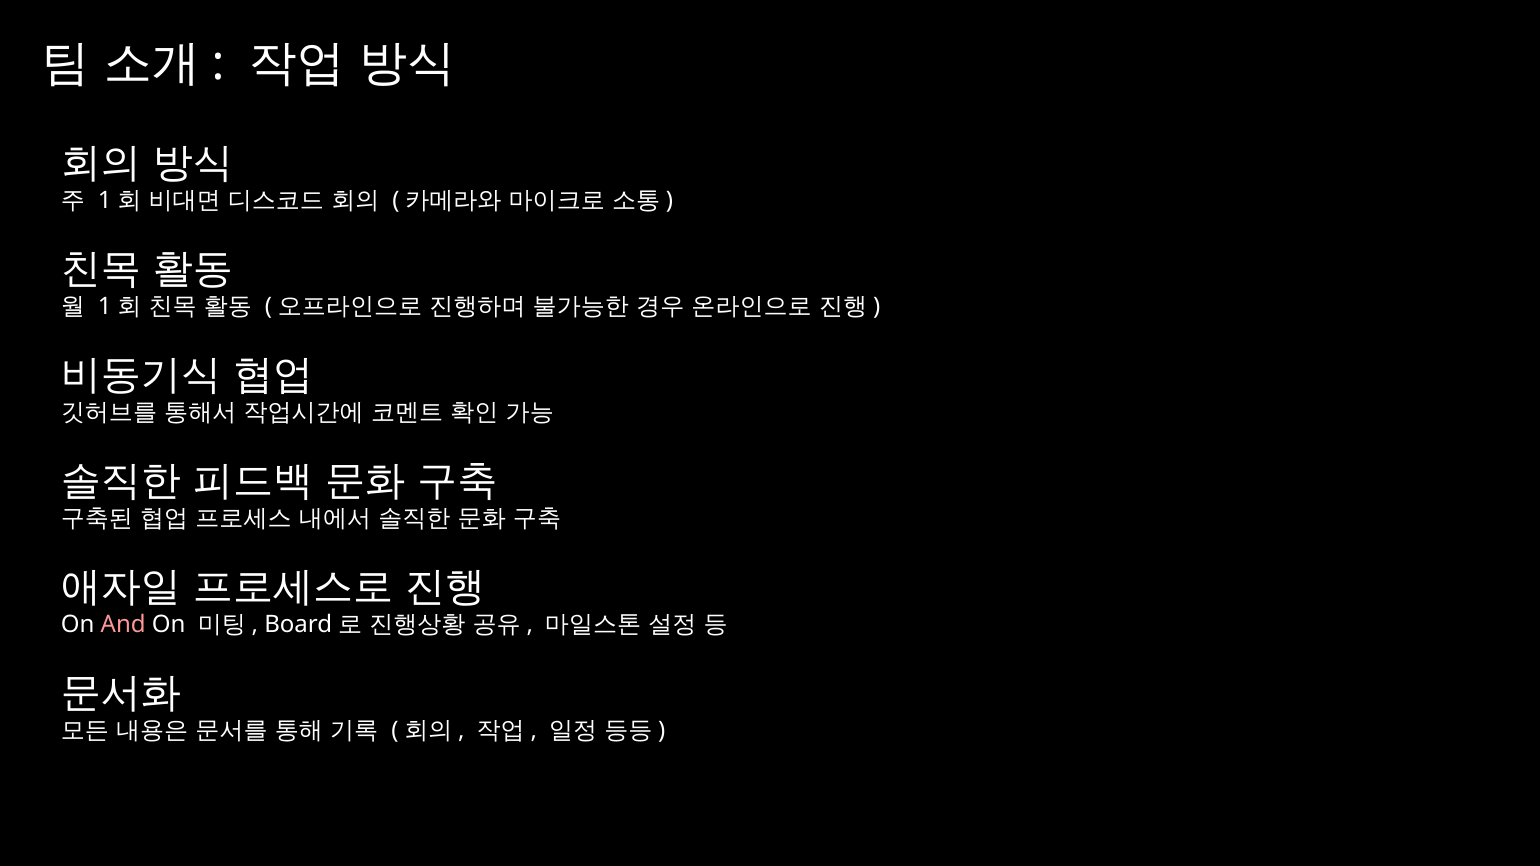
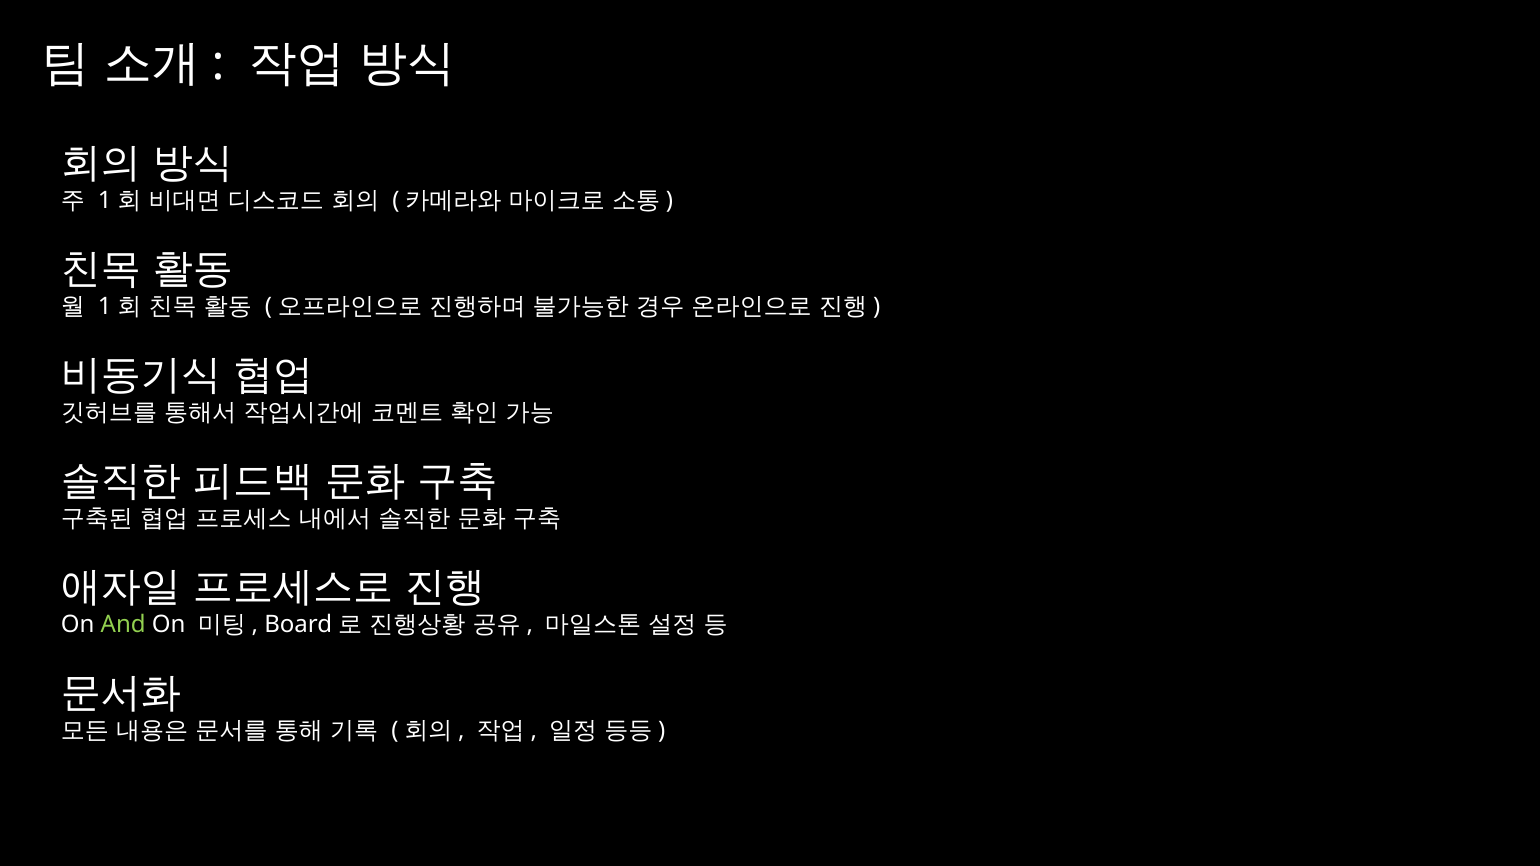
And colour: pink -> light green (123, 624)
